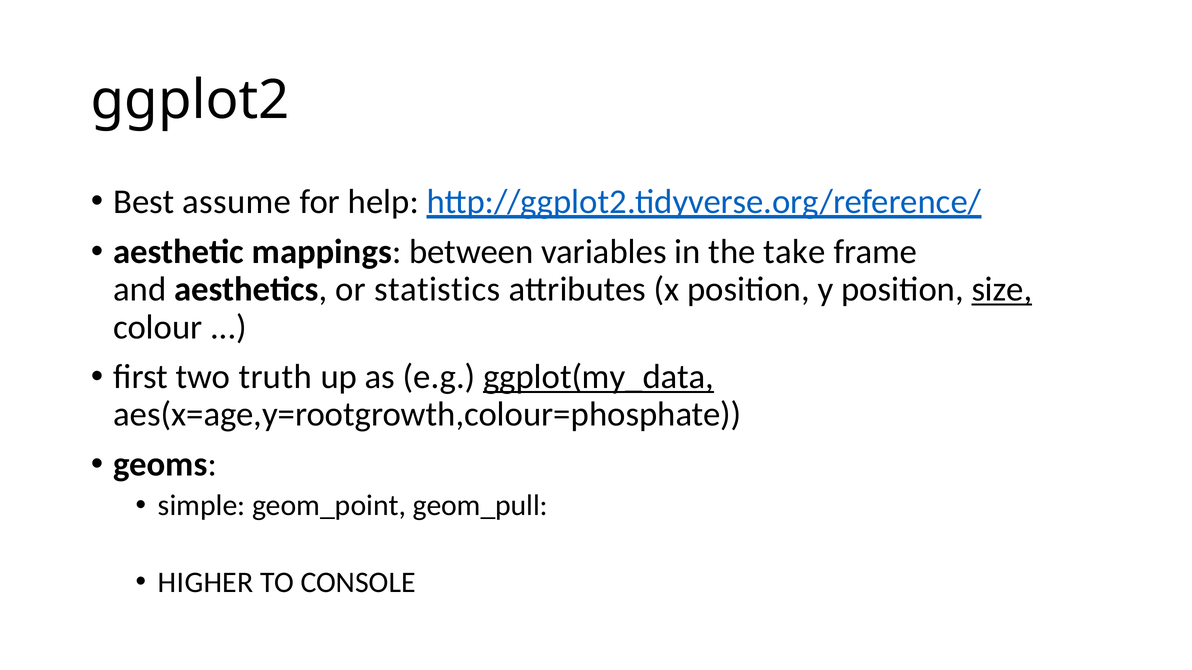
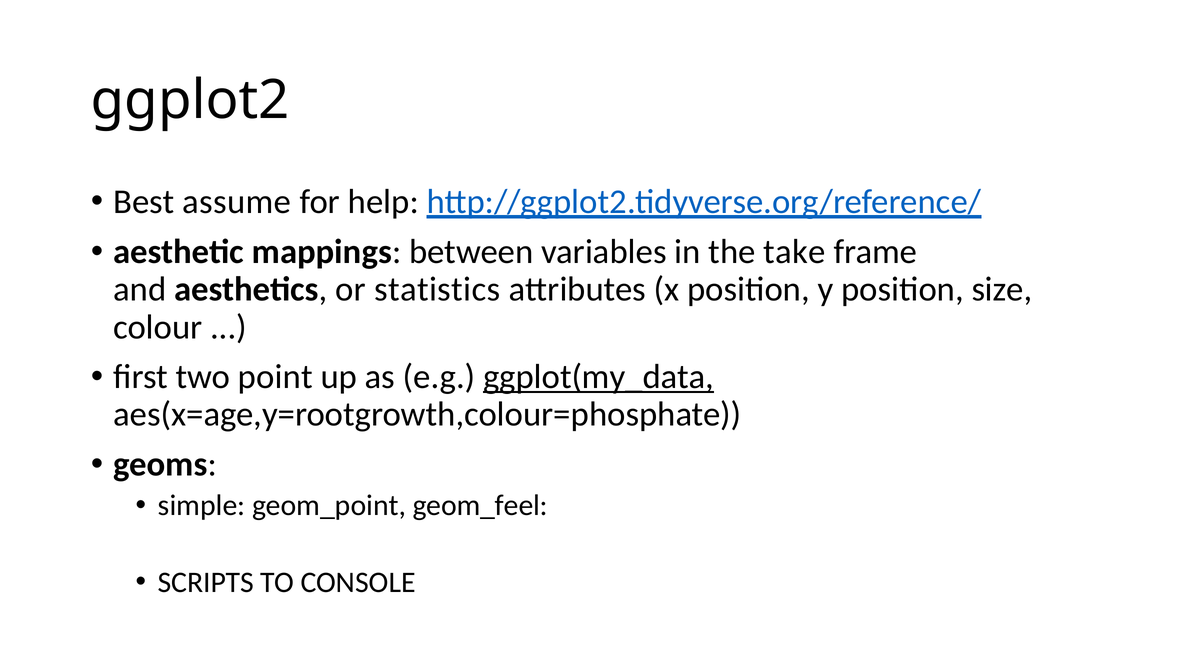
size underline: present -> none (1002, 290)
truth: truth -> point (275, 377)
geom_pull: geom_pull -> geom_feel (480, 506)
HIGHER: HIGHER -> SCRIPTS (206, 583)
